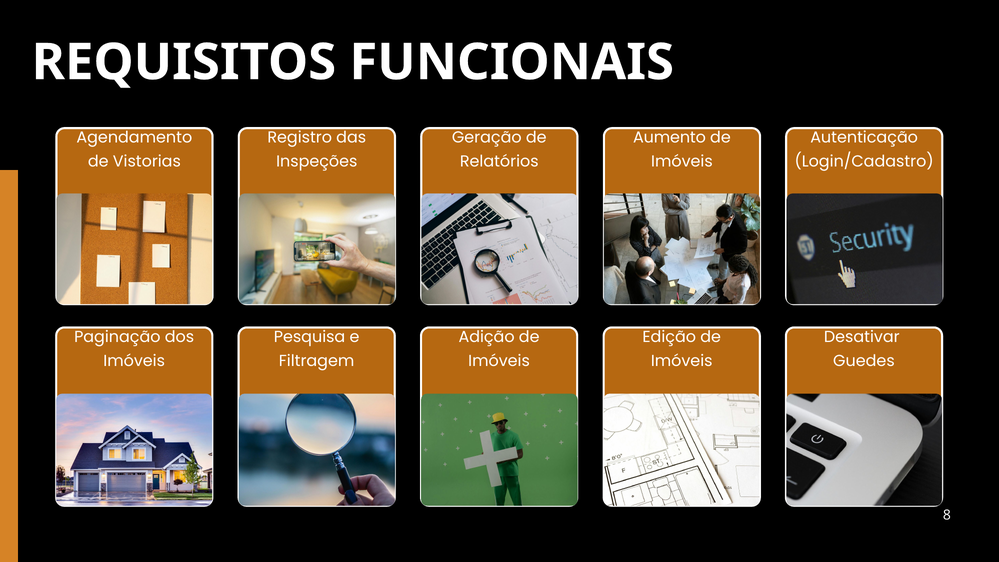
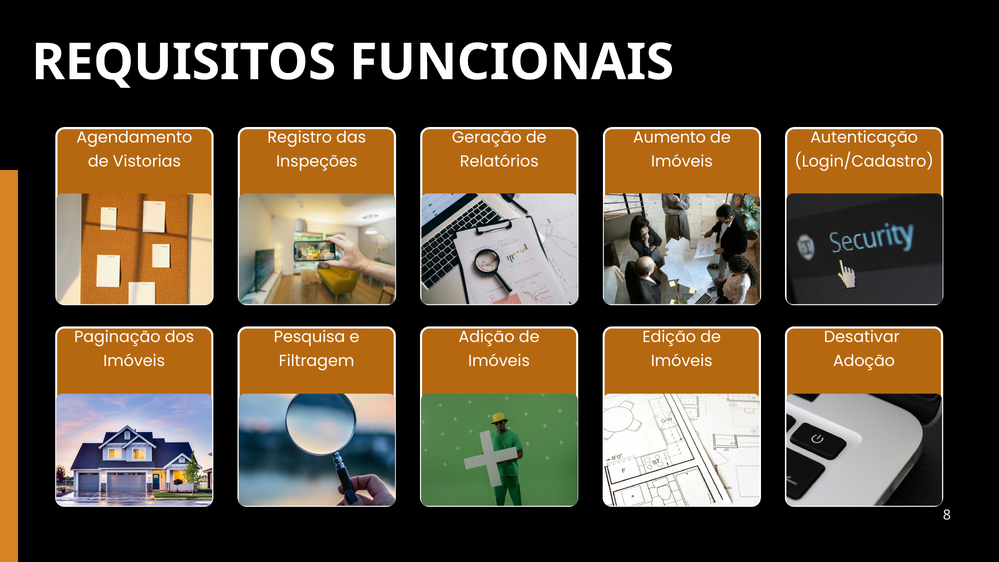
Guedes: Guedes -> Adoção (864, 361)
